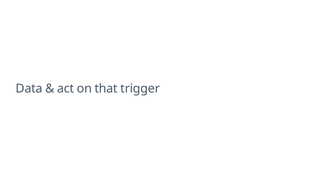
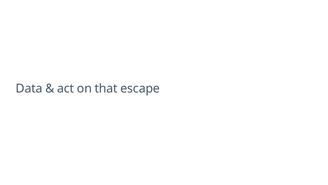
trigger: trigger -> escape (140, 88)
